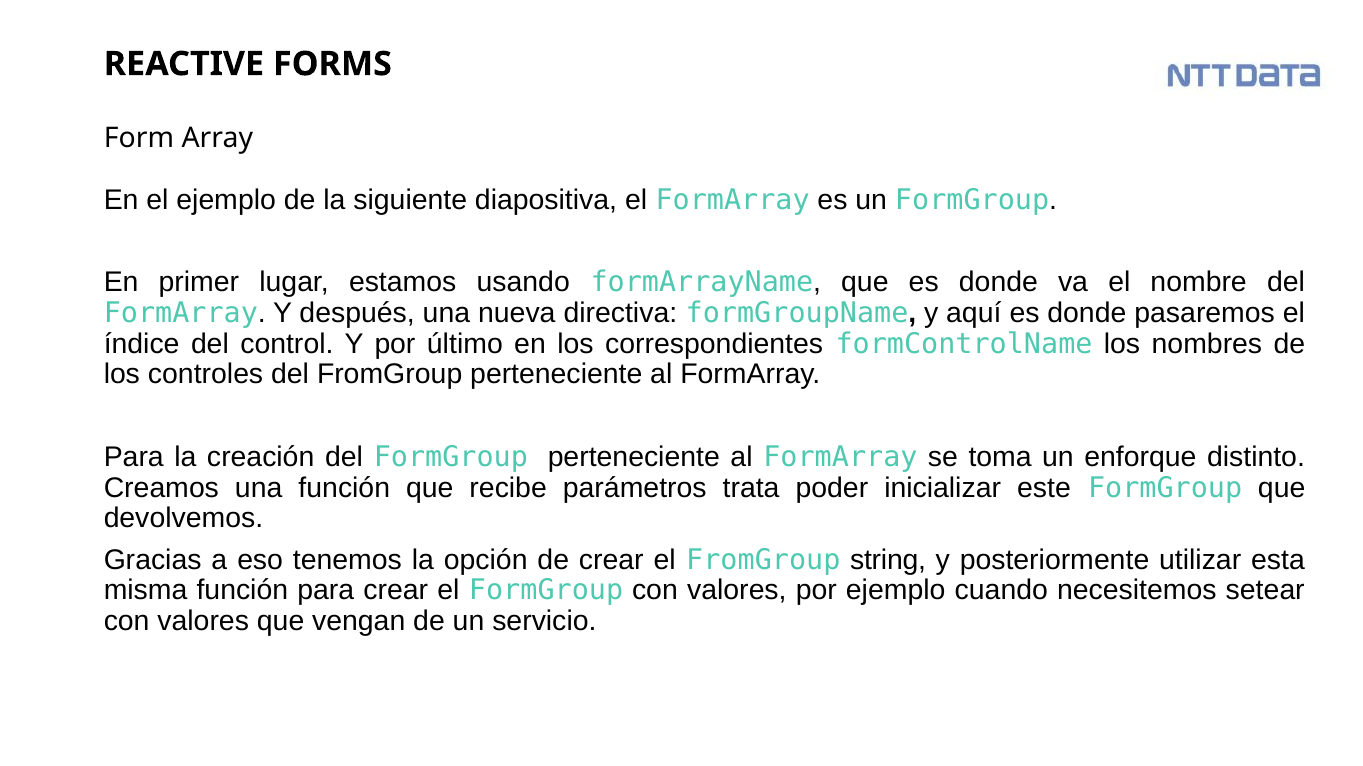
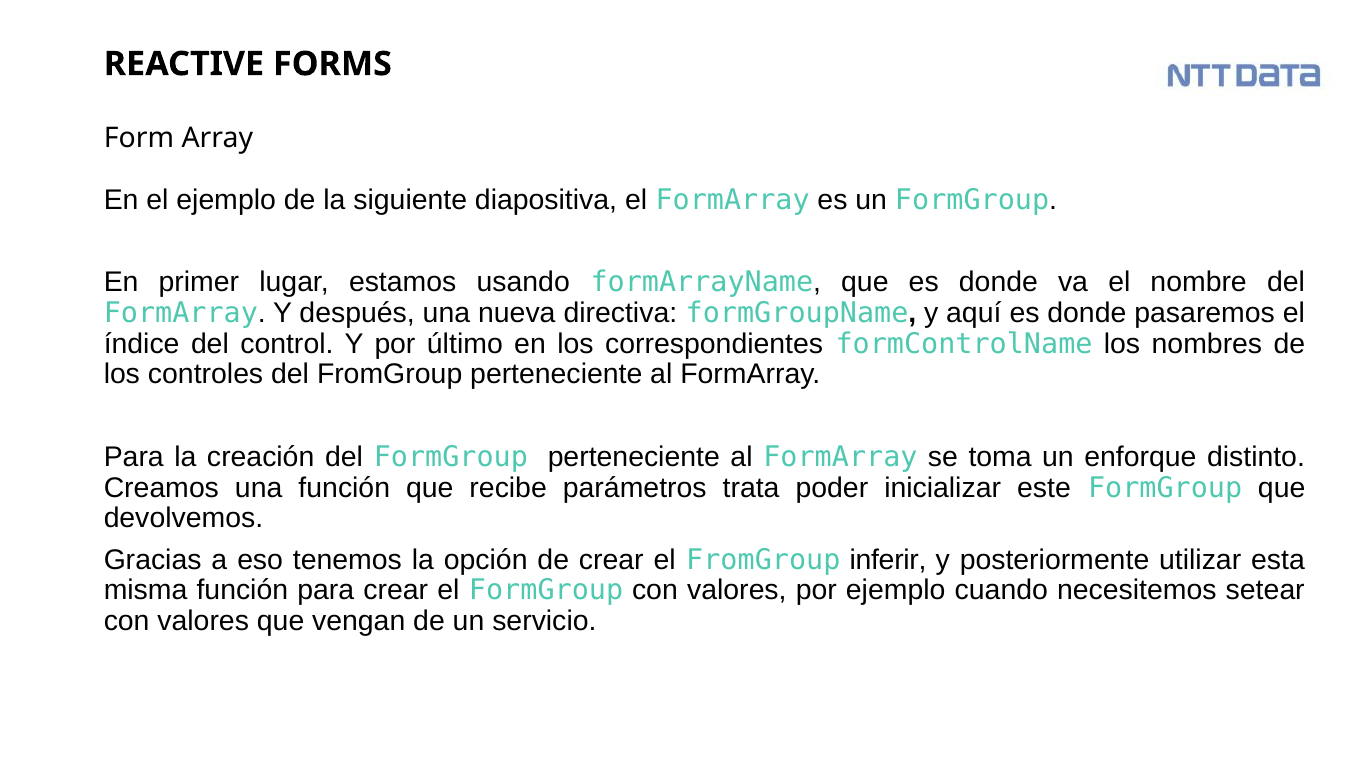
string: string -> inferir (888, 560)
